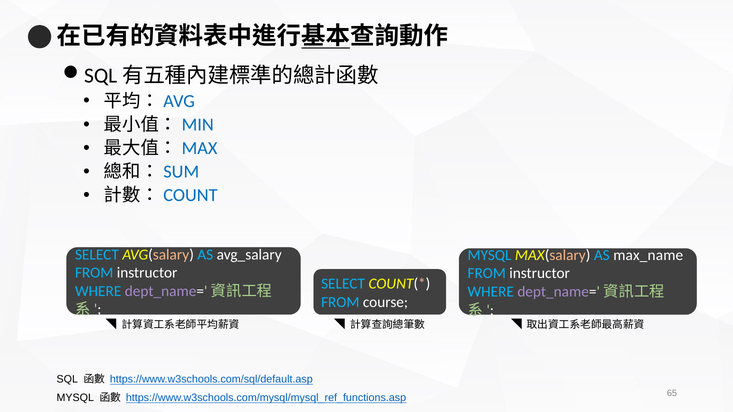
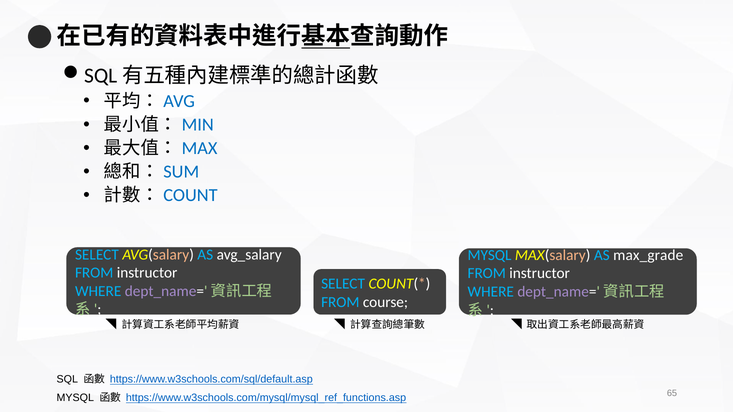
max_name: max_name -> max_grade (648, 255)
